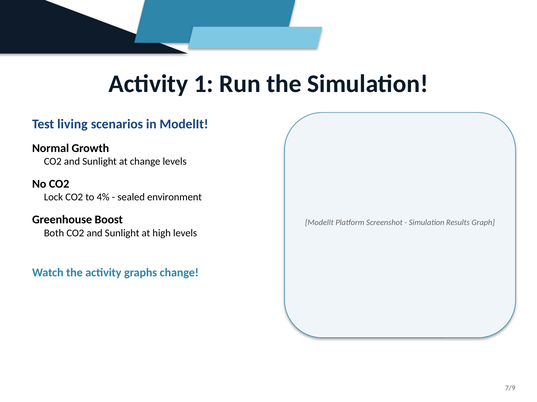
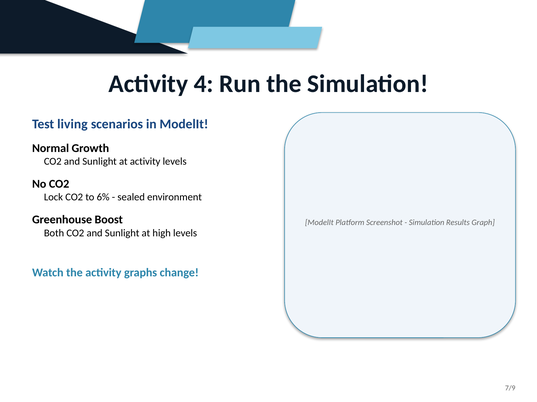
1: 1 -> 4 (204, 84)
at change: change -> activity (145, 162)
4%: 4% -> 6% (103, 198)
